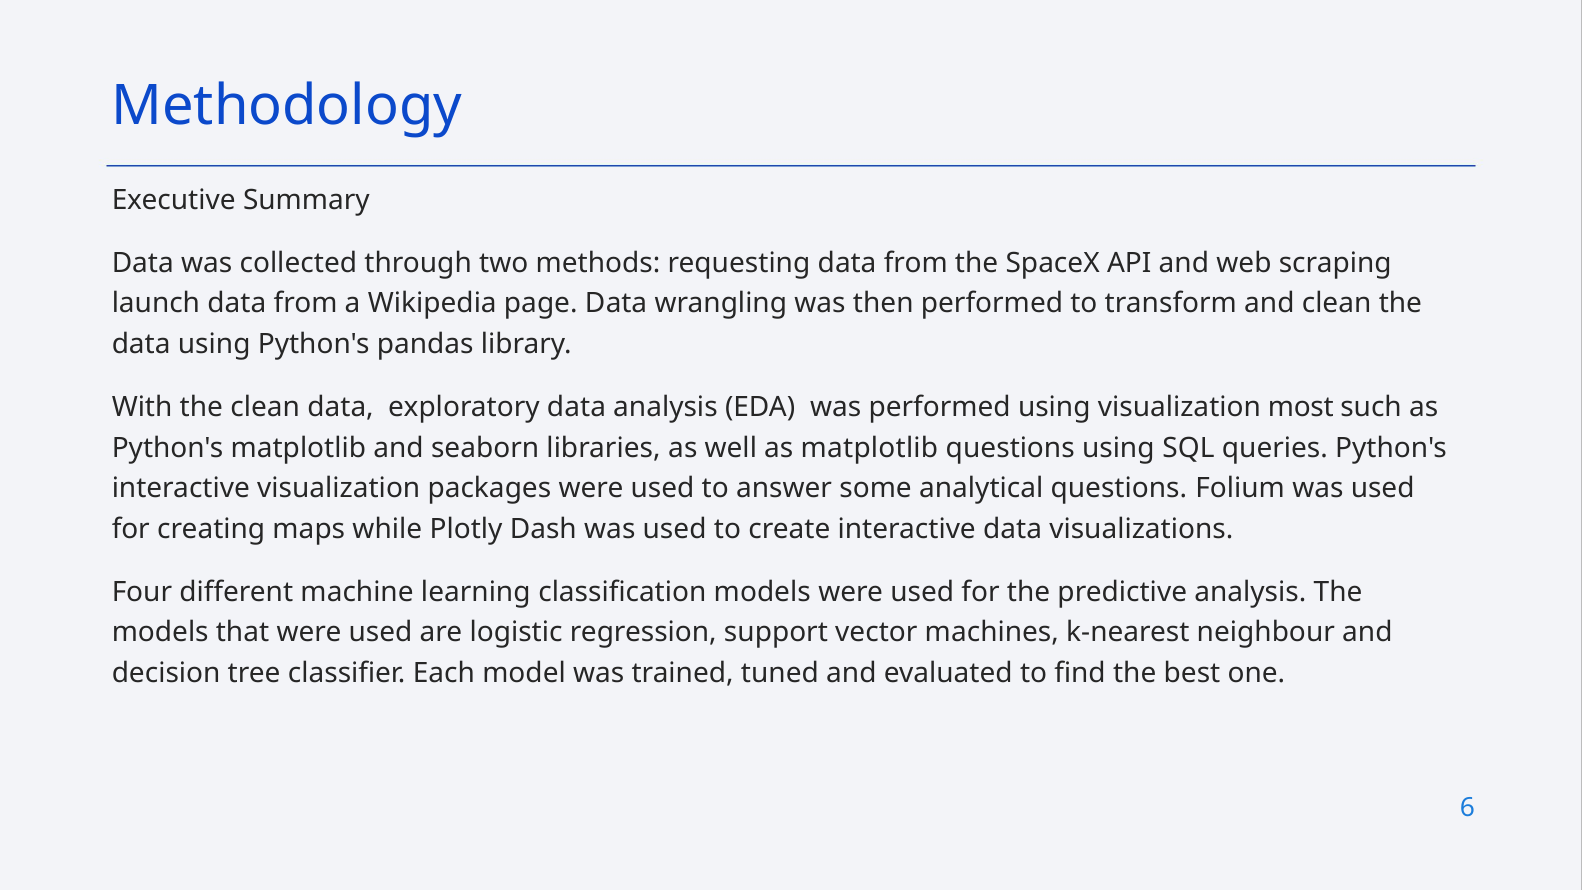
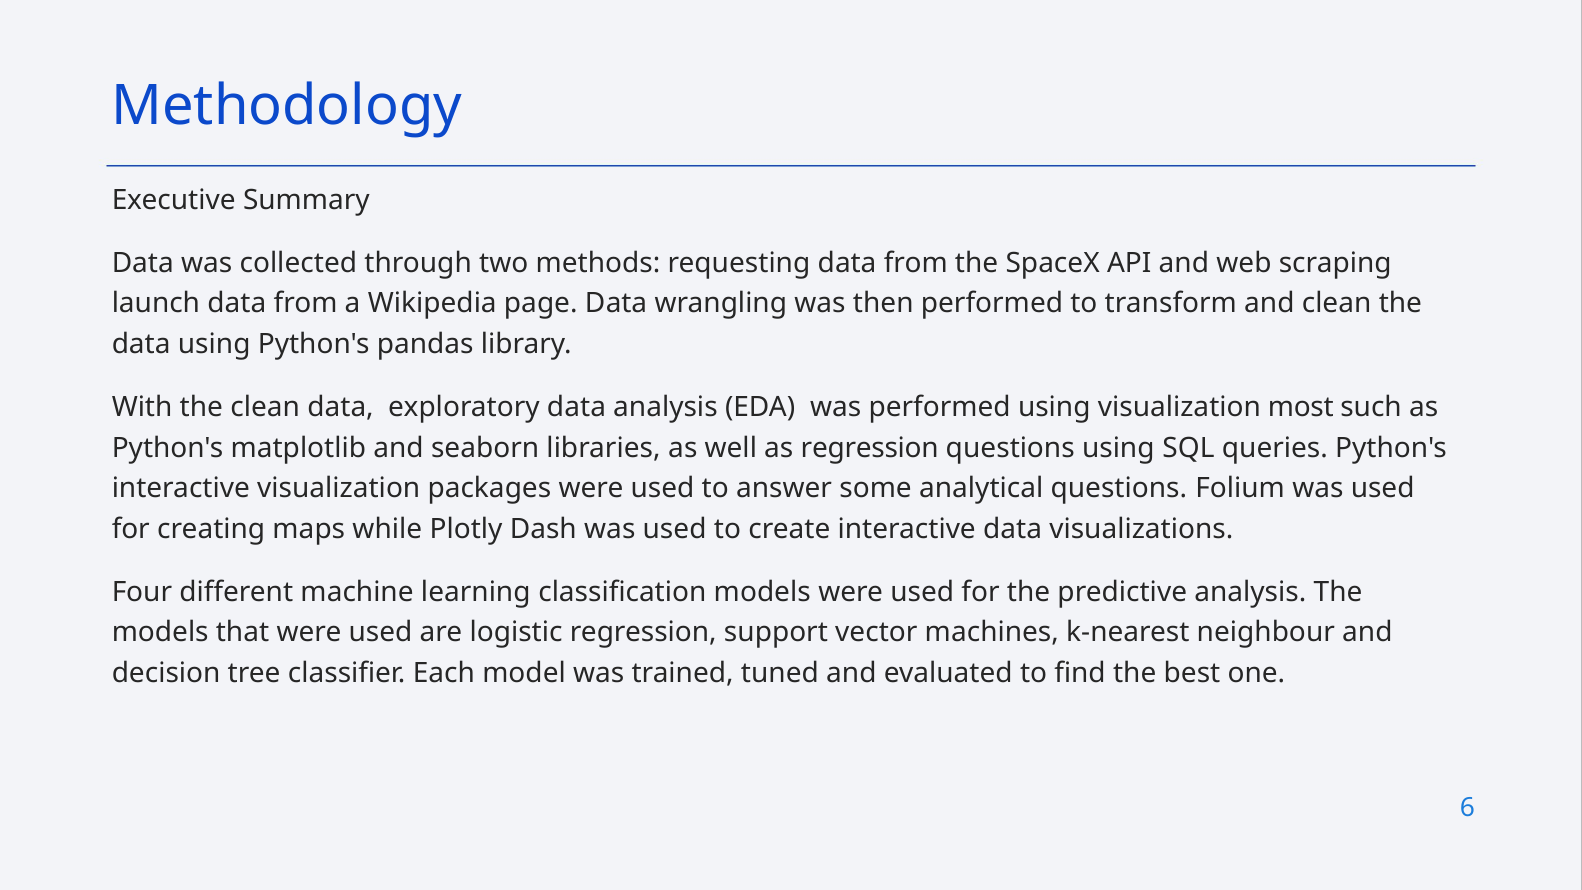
as matplotlib: matplotlib -> regression (870, 448)
